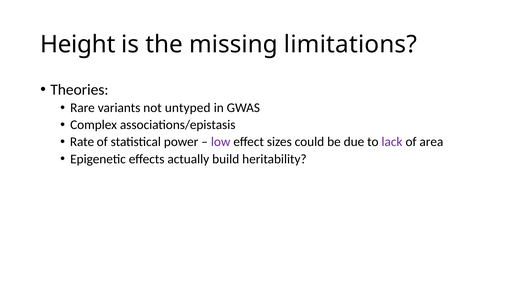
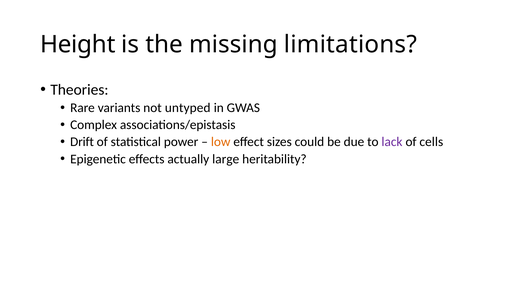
Rate: Rate -> Drift (82, 142)
low colour: purple -> orange (221, 142)
area: area -> cells (431, 142)
build: build -> large (226, 159)
